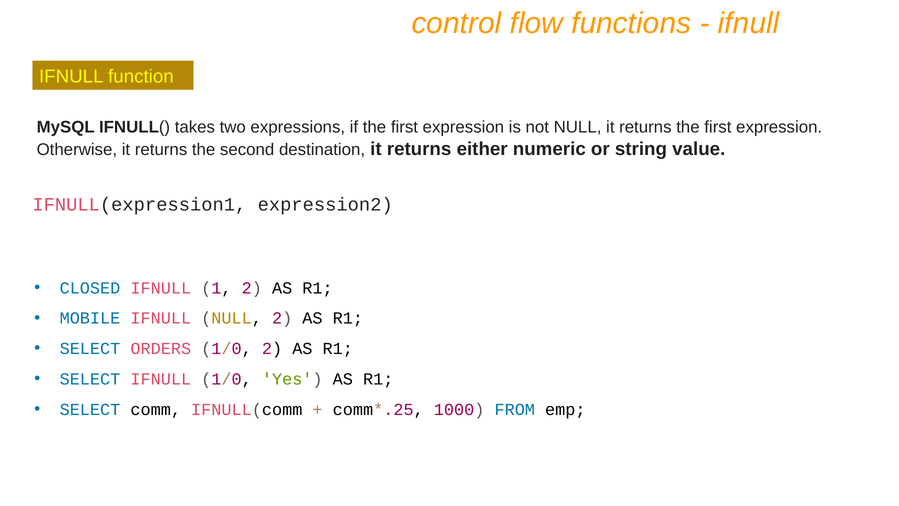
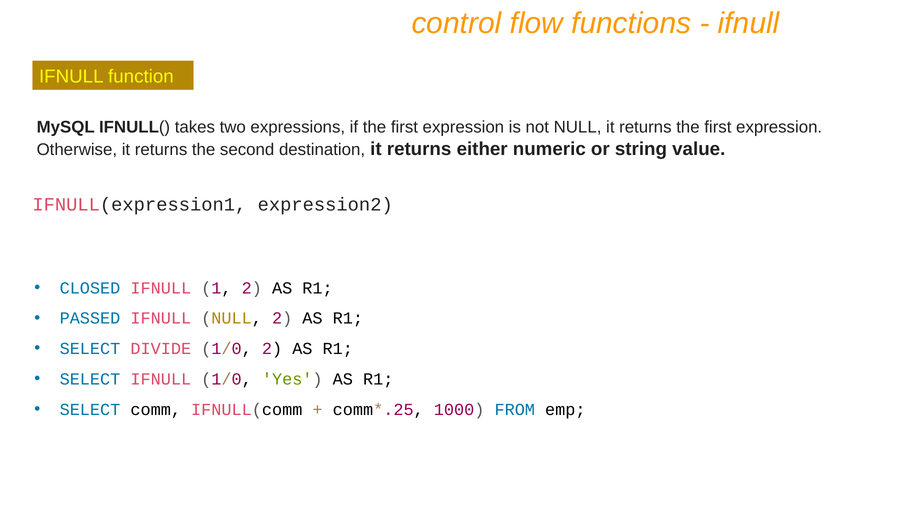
MOBILE: MOBILE -> PASSED (90, 318)
ORDERS: ORDERS -> DIVIDE (161, 349)
